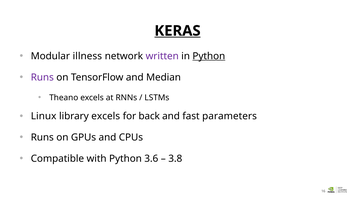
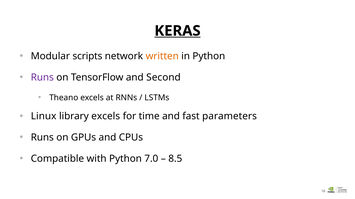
illness: illness -> scripts (87, 56)
written colour: purple -> orange (162, 56)
Python underline: present -> none (209, 56)
Median: Median -> Second (163, 78)
back: back -> time (149, 117)
3.6: 3.6 -> 7.0 (151, 159)
3.8: 3.8 -> 8.5 (175, 159)
